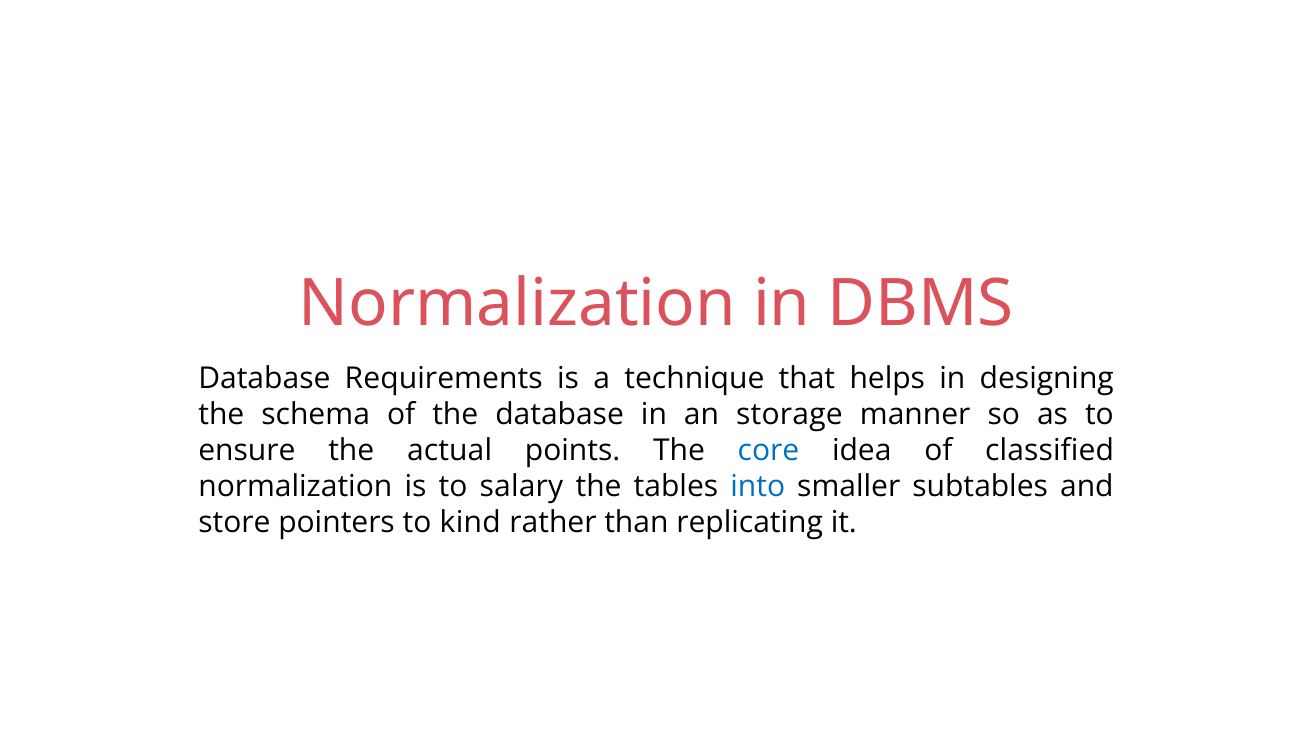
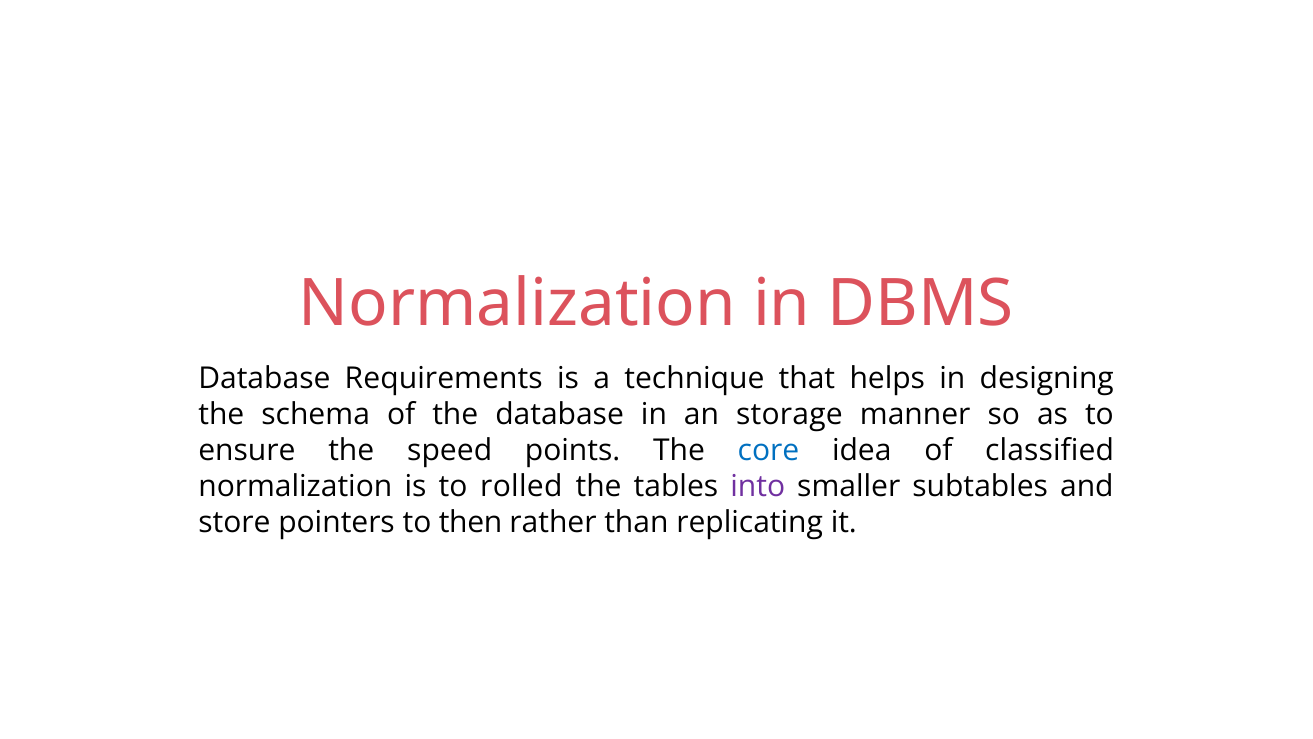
actual: actual -> speed (450, 450)
salary: salary -> rolled (521, 486)
into colour: blue -> purple (758, 486)
kind: kind -> then (471, 522)
